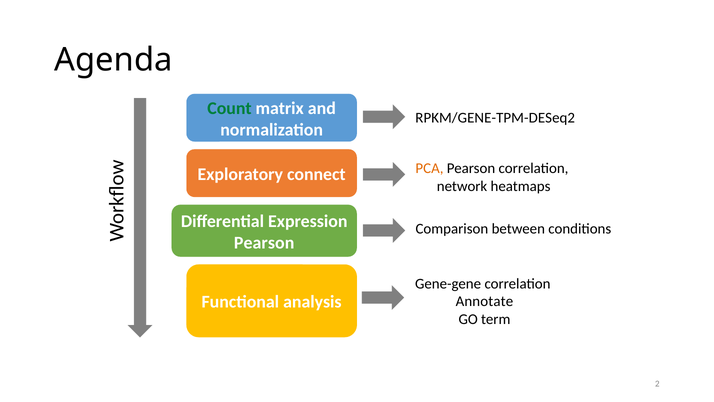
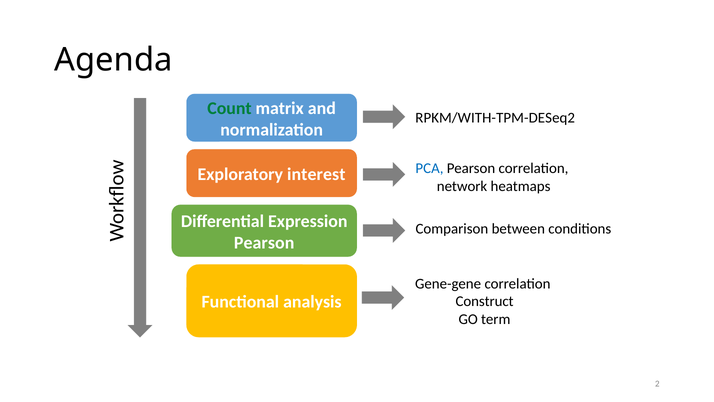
RPKM/GENE-TPM-DESeq2: RPKM/GENE-TPM-DESeq2 -> RPKM/WITH-TPM-DESeq2 (495, 118)
PCA colour: orange -> blue (429, 168)
connect: connect -> interest (316, 174)
Annotate: Annotate -> Construct (485, 301)
